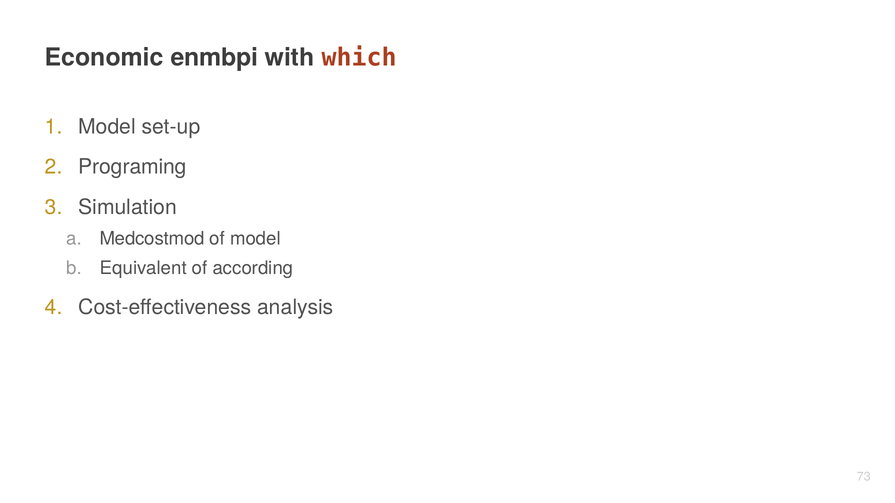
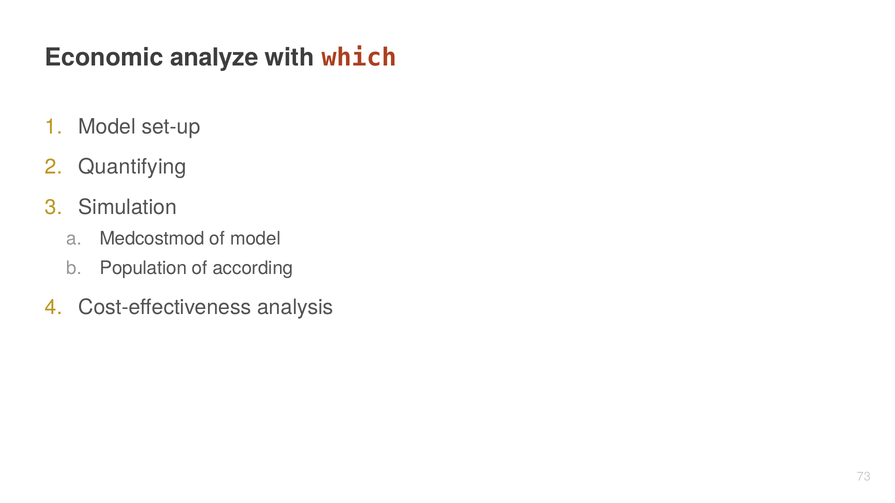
enmbpi: enmbpi -> analyze (214, 58)
Programing: Programing -> Quantifying (132, 167)
Equivalent: Equivalent -> Population (143, 268)
